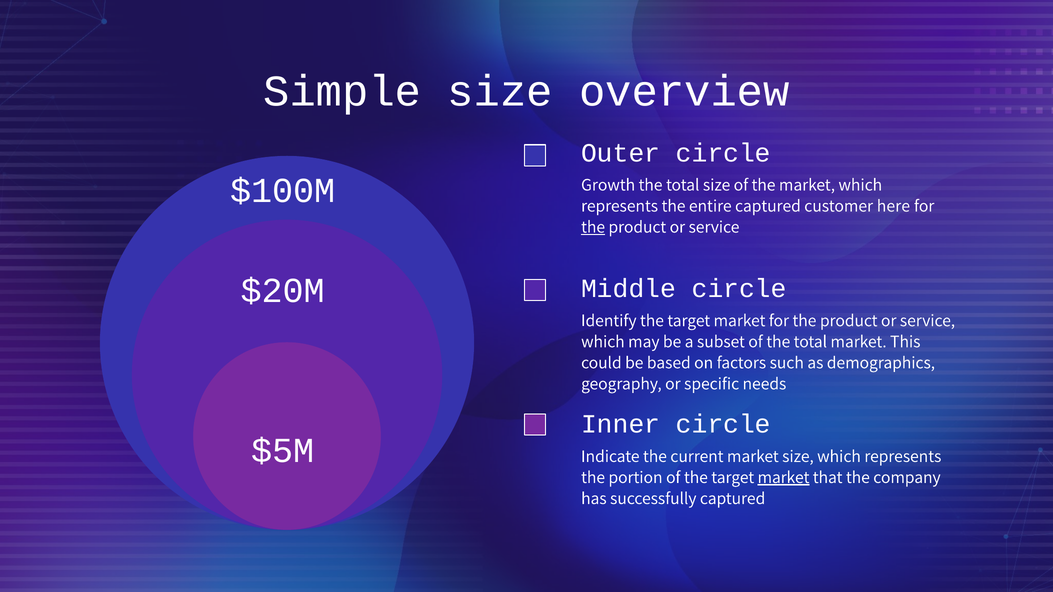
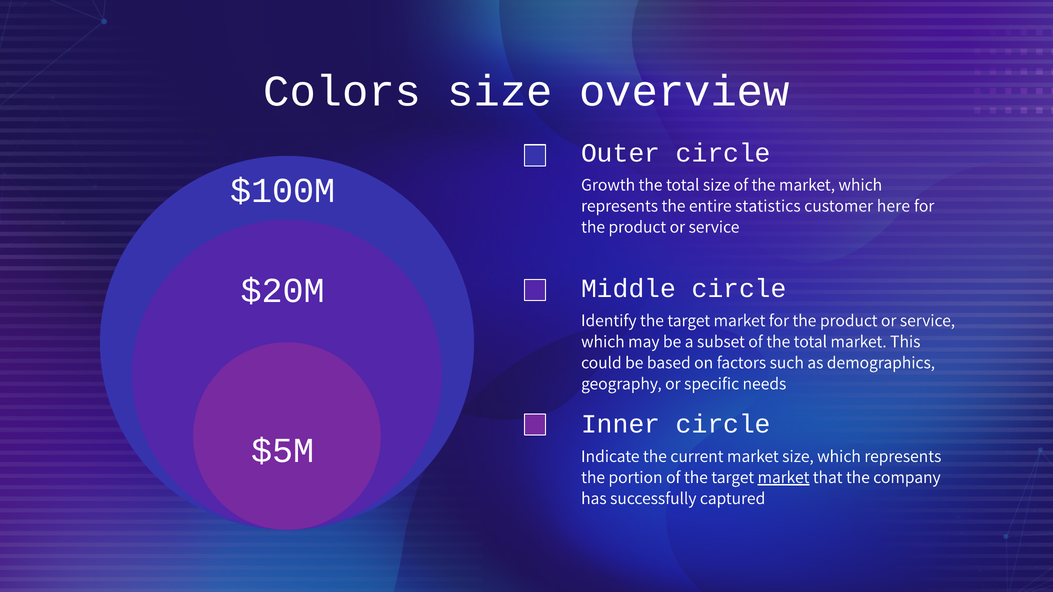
Simple: Simple -> Colors (342, 91)
entire captured: captured -> statistics (768, 206)
the underline: present -> none (593, 227)
